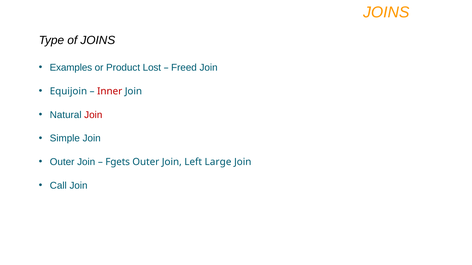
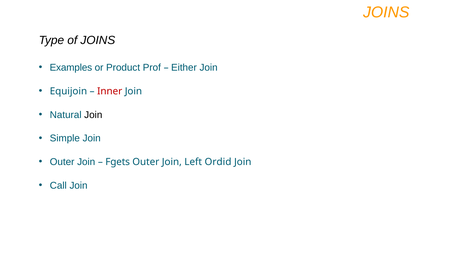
Lost: Lost -> Prof (152, 68)
Freed: Freed -> Either (184, 68)
Join colour: red -> black (93, 115)
Large: Large -> Ordid (218, 162)
